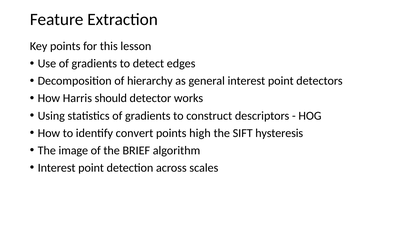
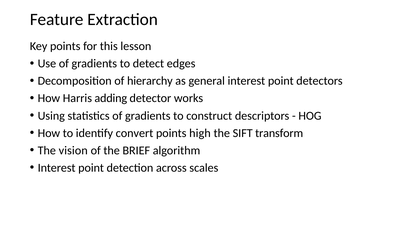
should: should -> adding (111, 98)
hysteresis: hysteresis -> transform (279, 133)
image: image -> vision (73, 150)
